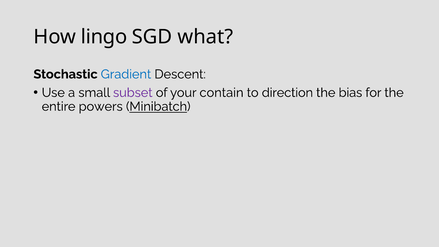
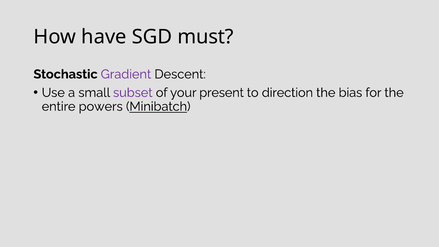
lingo: lingo -> have (104, 37)
what: what -> must (206, 37)
Gradient colour: blue -> purple (126, 74)
contain: contain -> present (222, 93)
